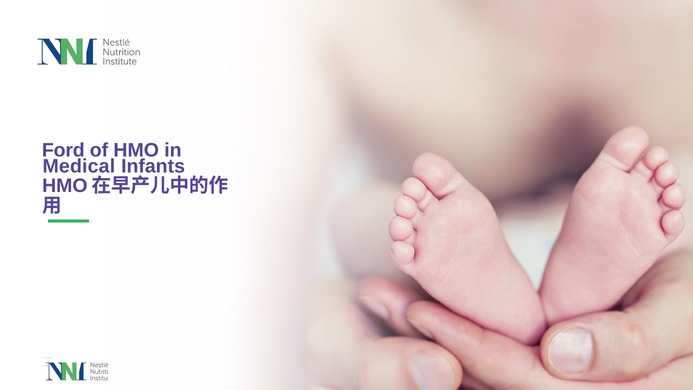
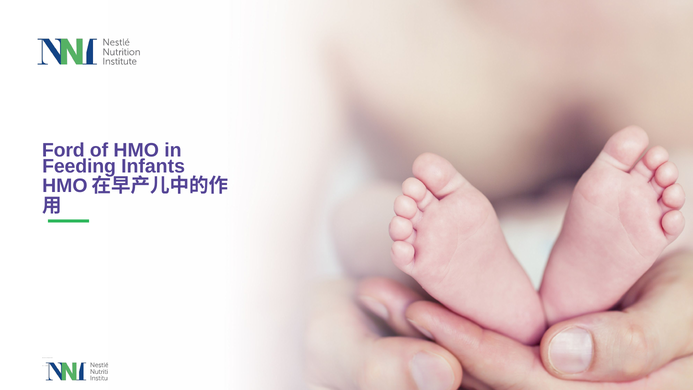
Medical: Medical -> Feeding (79, 166)
